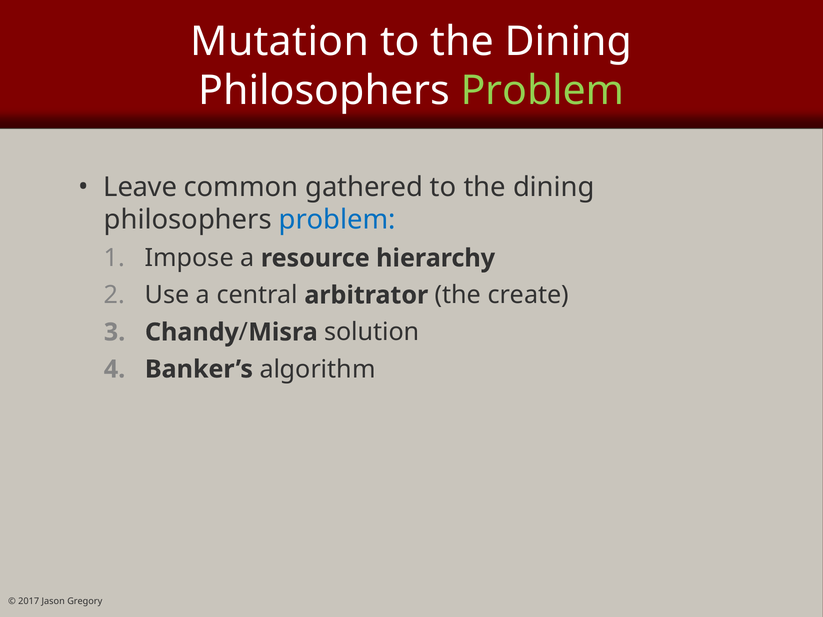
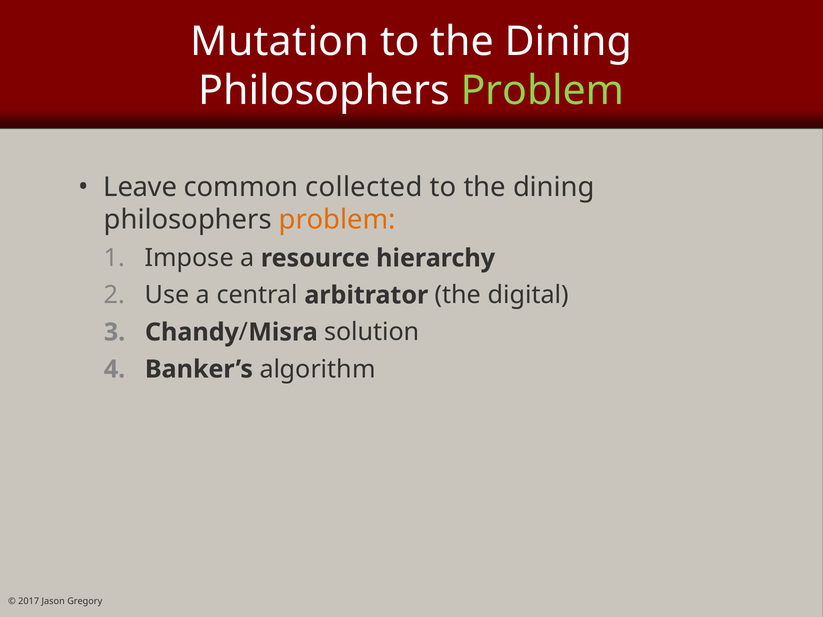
gathered: gathered -> collected (364, 187)
problem colour: blue -> orange (337, 220)
create: create -> digital (528, 295)
